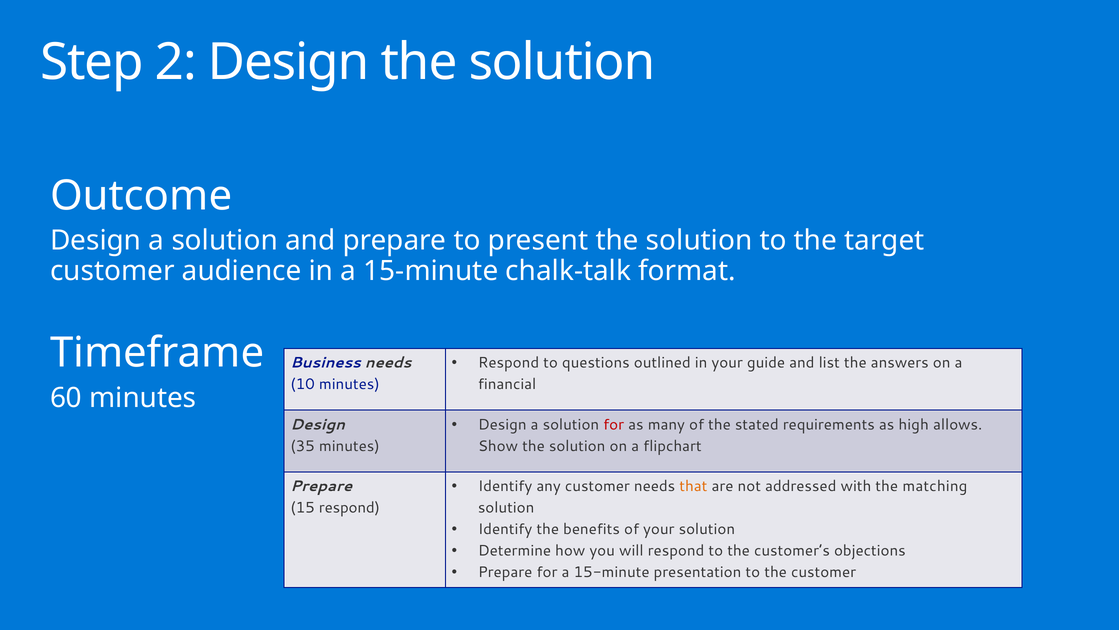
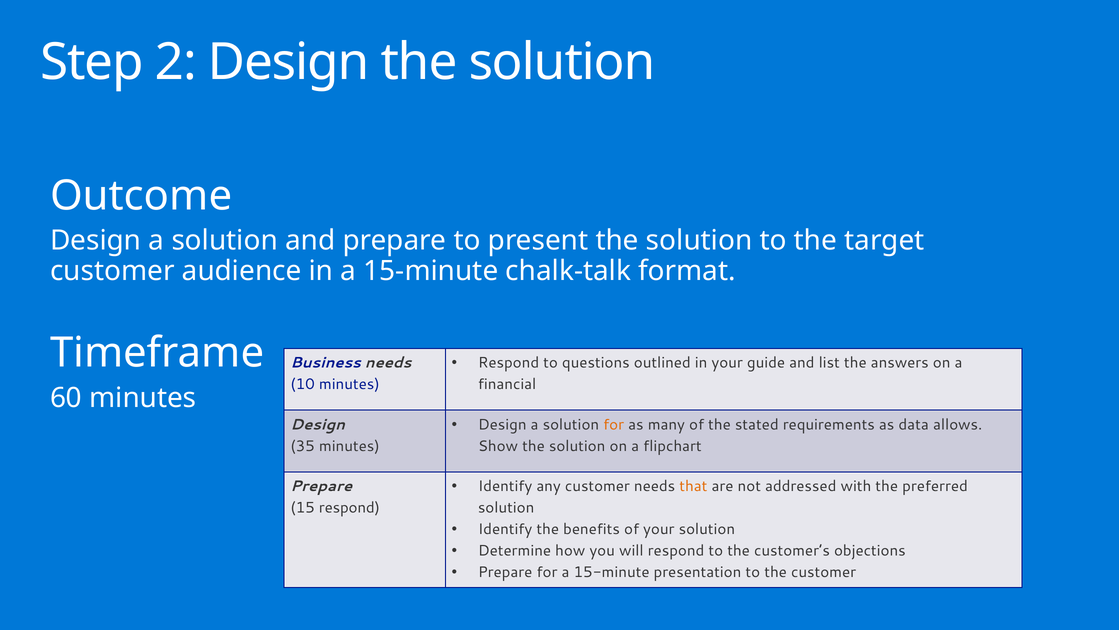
for colour: red -> orange (614, 424)
high: high -> data (914, 424)
matching: matching -> preferred (935, 486)
